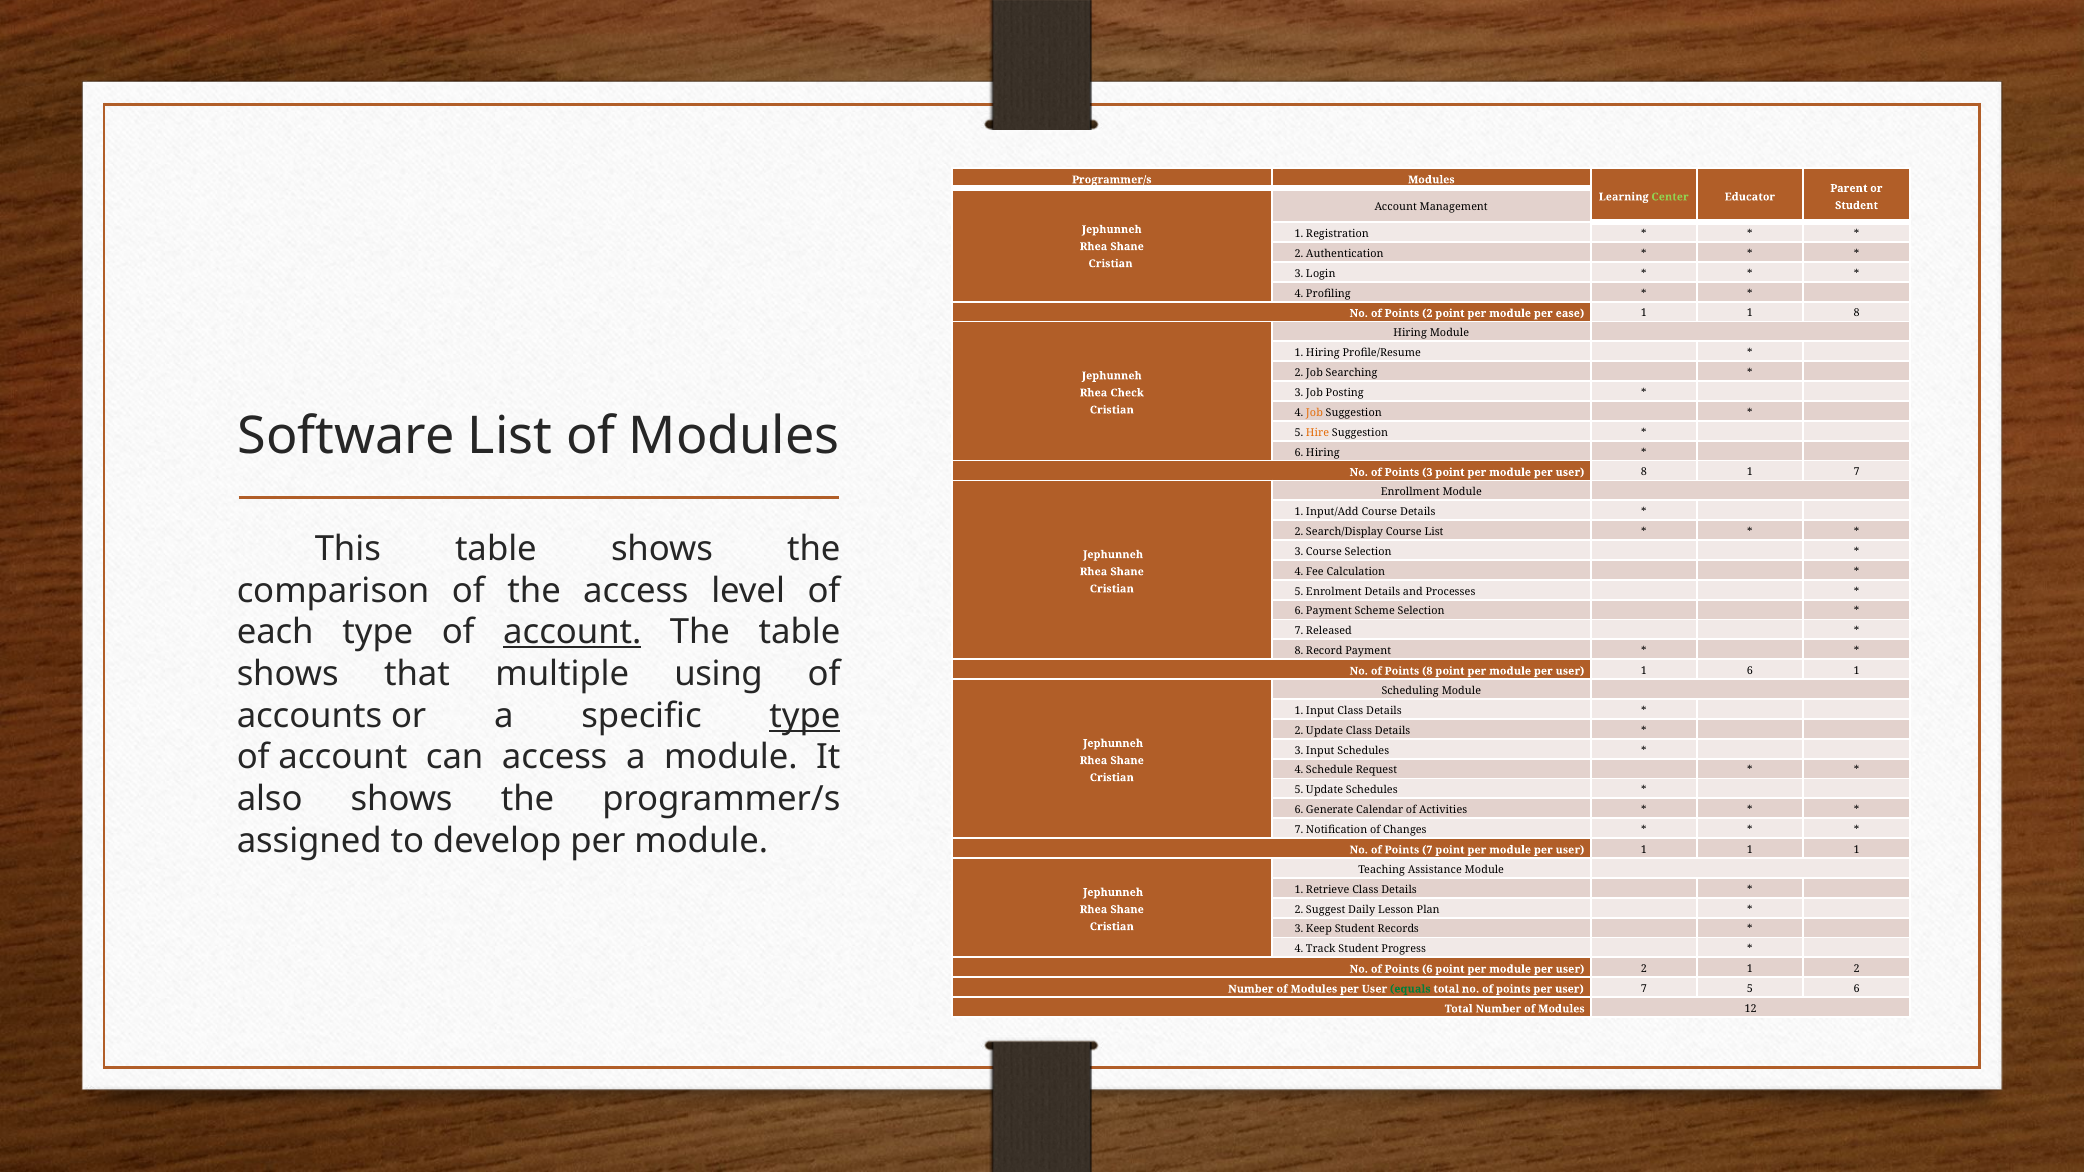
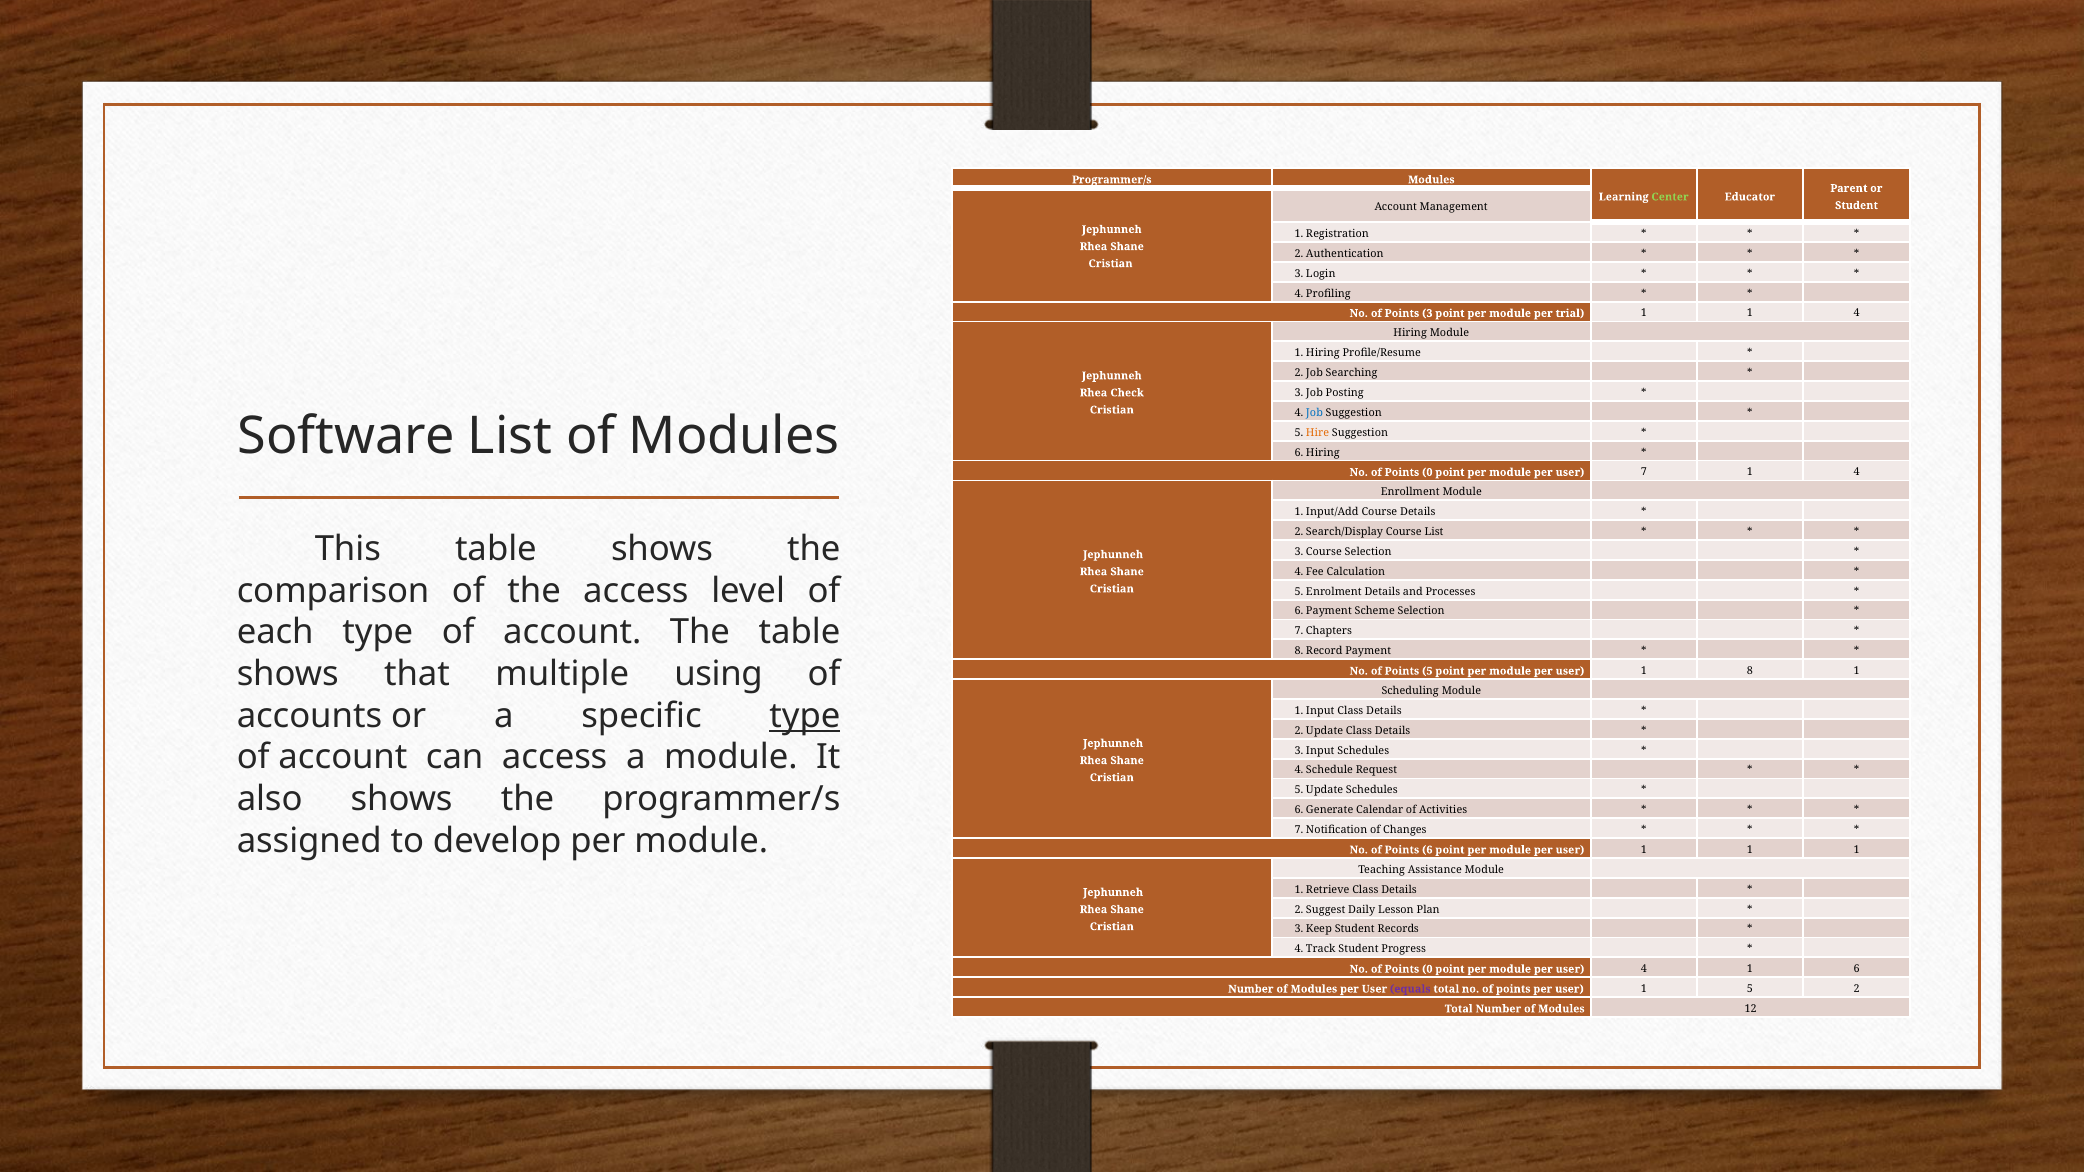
Points 2: 2 -> 3 (1427, 313)
ease: ease -> trial (1570, 313)
1 1 8: 8 -> 4 (1857, 313)
Job colour: orange -> blue (1314, 413)
3: 3 -> 0 (1427, 472)
user 8: 8 -> 7 (1644, 472)
7: 7 -> 4 (1857, 472)
account underline: present -> none (572, 633)
Released: Released -> Chapters (1329, 631)
Points 8: 8 -> 5 (1427, 671)
1 6: 6 -> 8 (1750, 671)
Points 7: 7 -> 6 (1427, 850)
6: 6 -> 0 (1427, 969)
user 2: 2 -> 4 (1644, 969)
1 2: 2 -> 6 (1857, 969)
equals colour: green -> purple (1410, 989)
points per user 7: 7 -> 1 (1644, 989)
5 6: 6 -> 2 (1857, 989)
